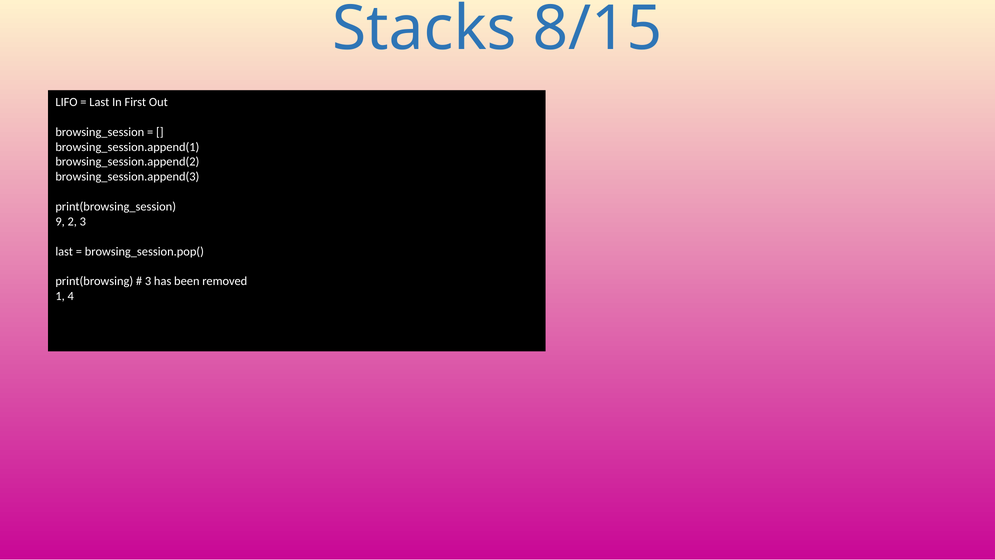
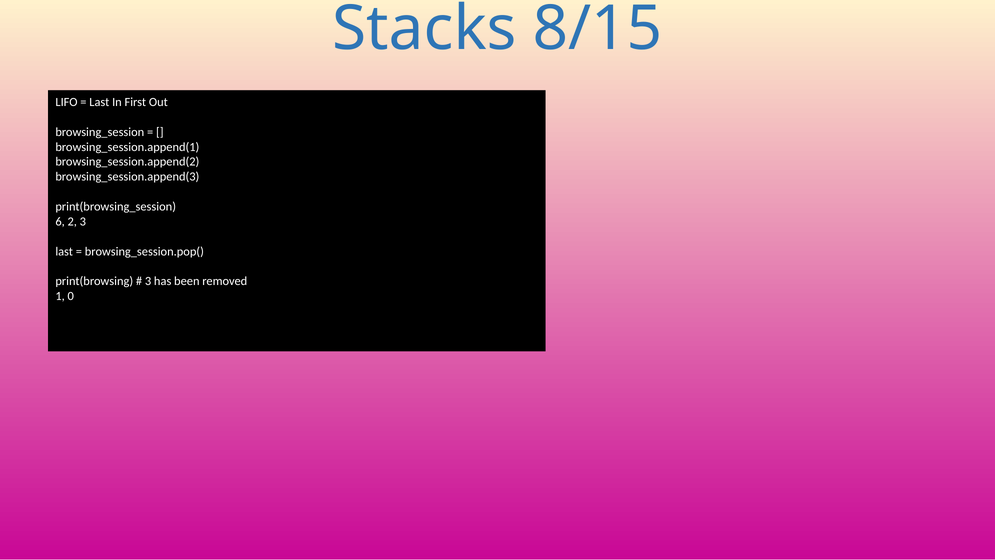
9: 9 -> 6 (60, 221)
4: 4 -> 0 (71, 296)
